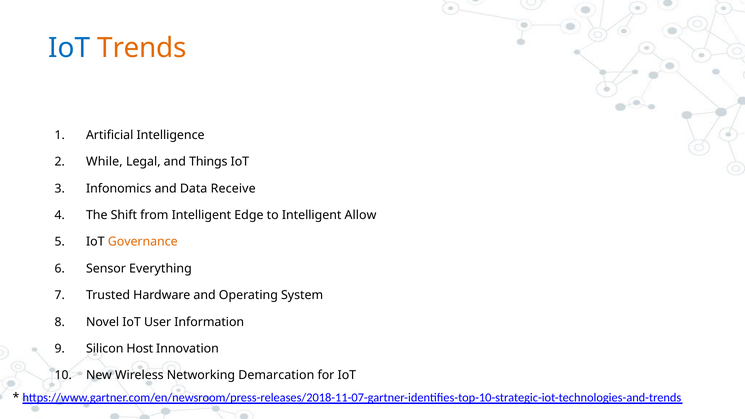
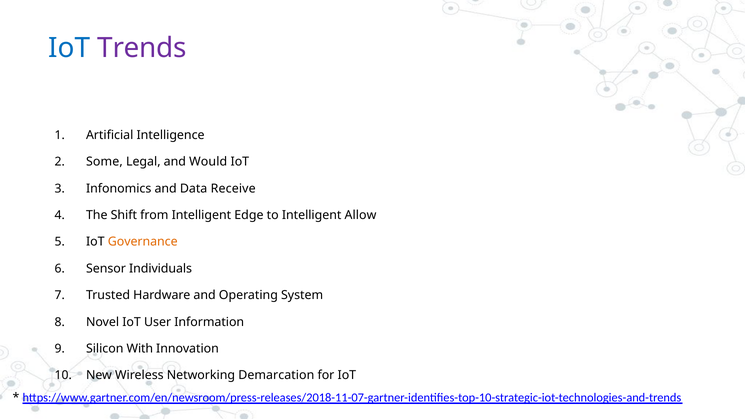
Trends colour: orange -> purple (142, 48)
While: While -> Some (104, 162)
Things: Things -> Would (208, 162)
Everything: Everything -> Individuals (161, 269)
Host: Host -> With (140, 349)
